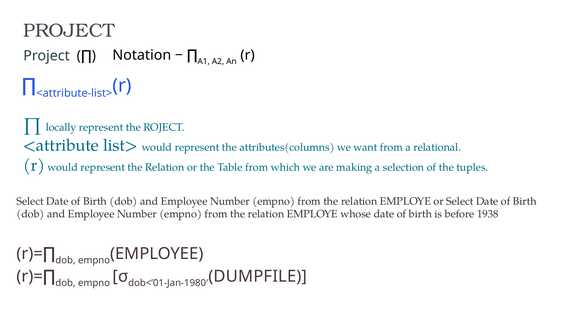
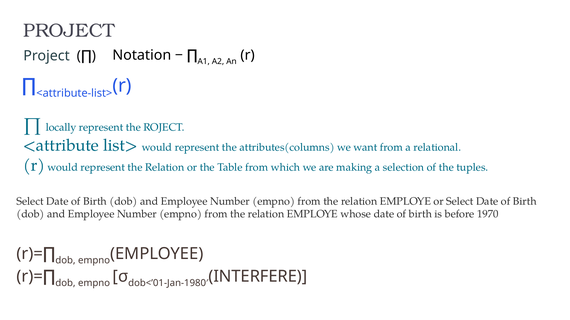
1938: 1938 -> 1970 (488, 214)
DUMPFILE: DUMPFILE -> INTERFERE (258, 277)
